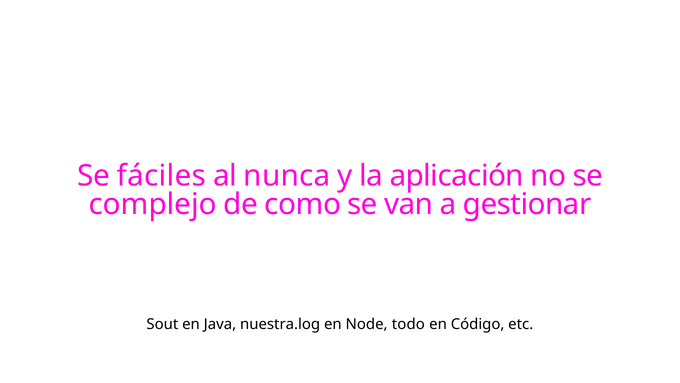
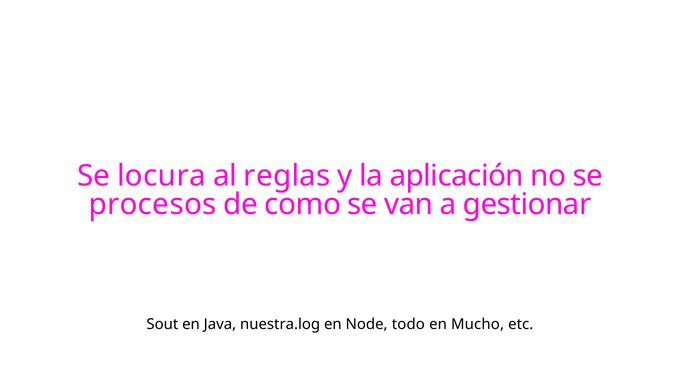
fáciles: fáciles -> locura (161, 176)
nunca: nunca -> reglas (287, 176)
complejo: complejo -> procesos (153, 204)
Código: Código -> Mucho (478, 324)
